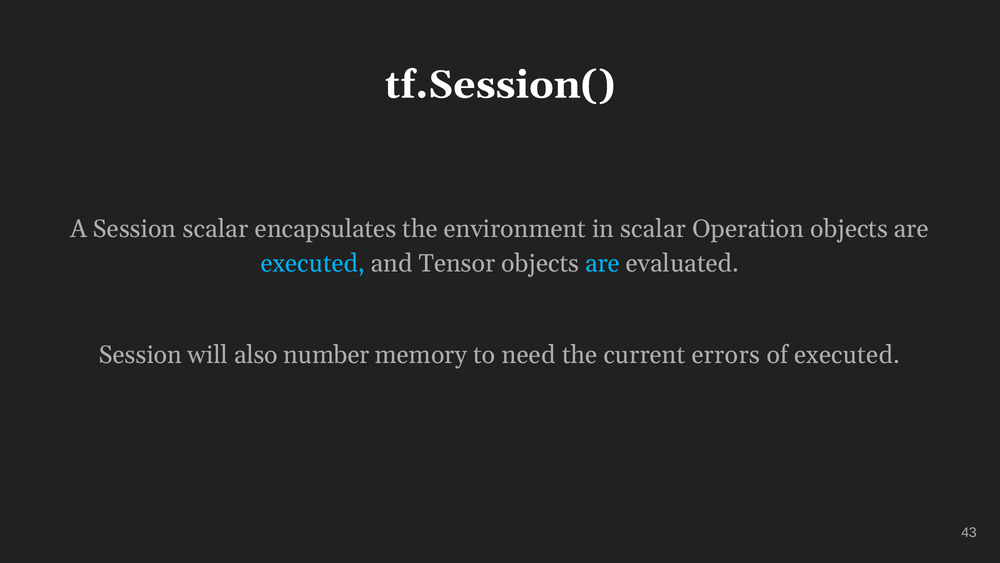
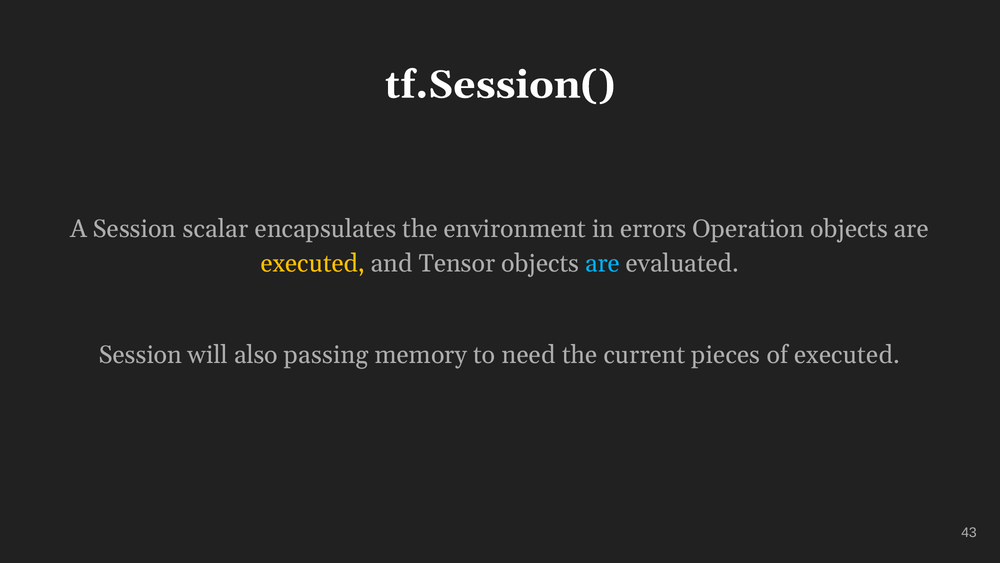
in scalar: scalar -> errors (653, 229)
executed colour: light blue -> yellow (313, 263)
number: number -> passing (326, 355)
errors: errors -> pieces (726, 355)
